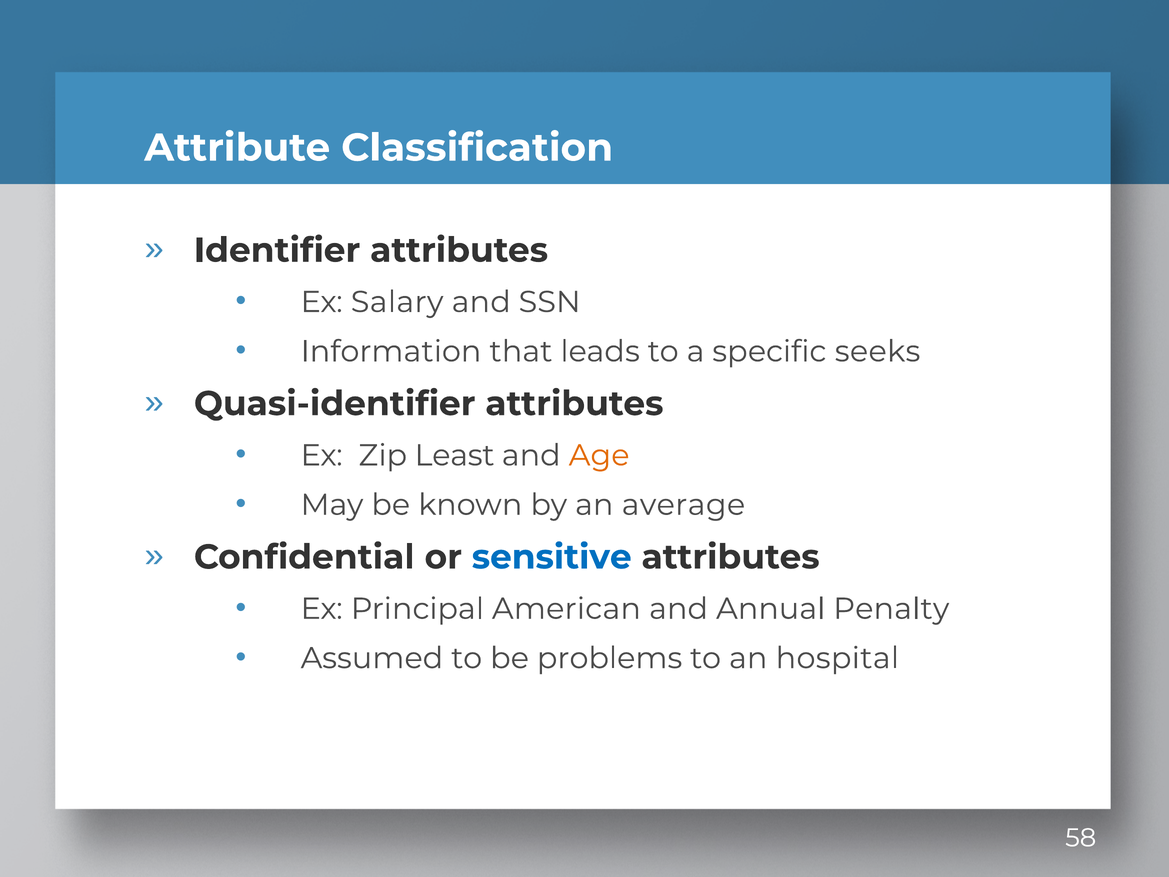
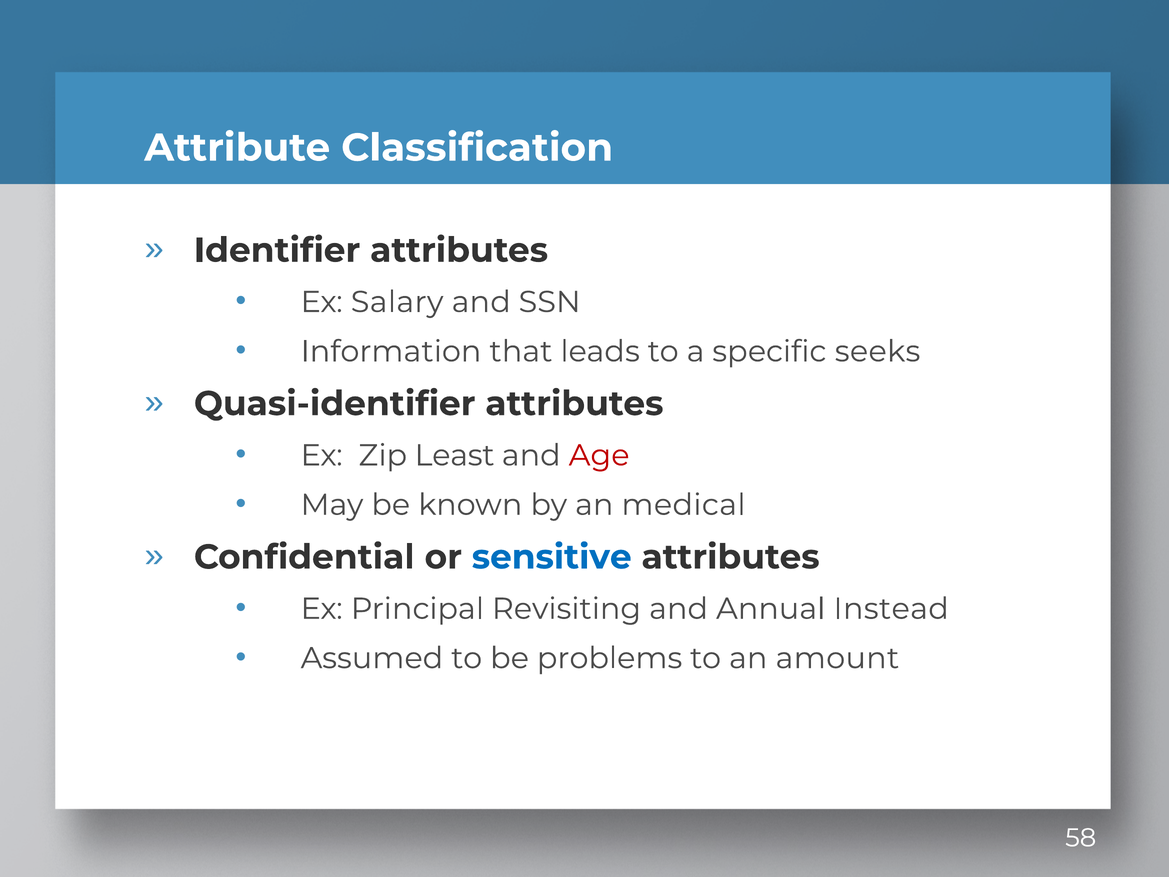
Age colour: orange -> red (599, 455)
average: average -> medical (683, 505)
American: American -> Revisiting (566, 609)
Penalty: Penalty -> Instead (891, 609)
hospital: hospital -> amount (837, 658)
